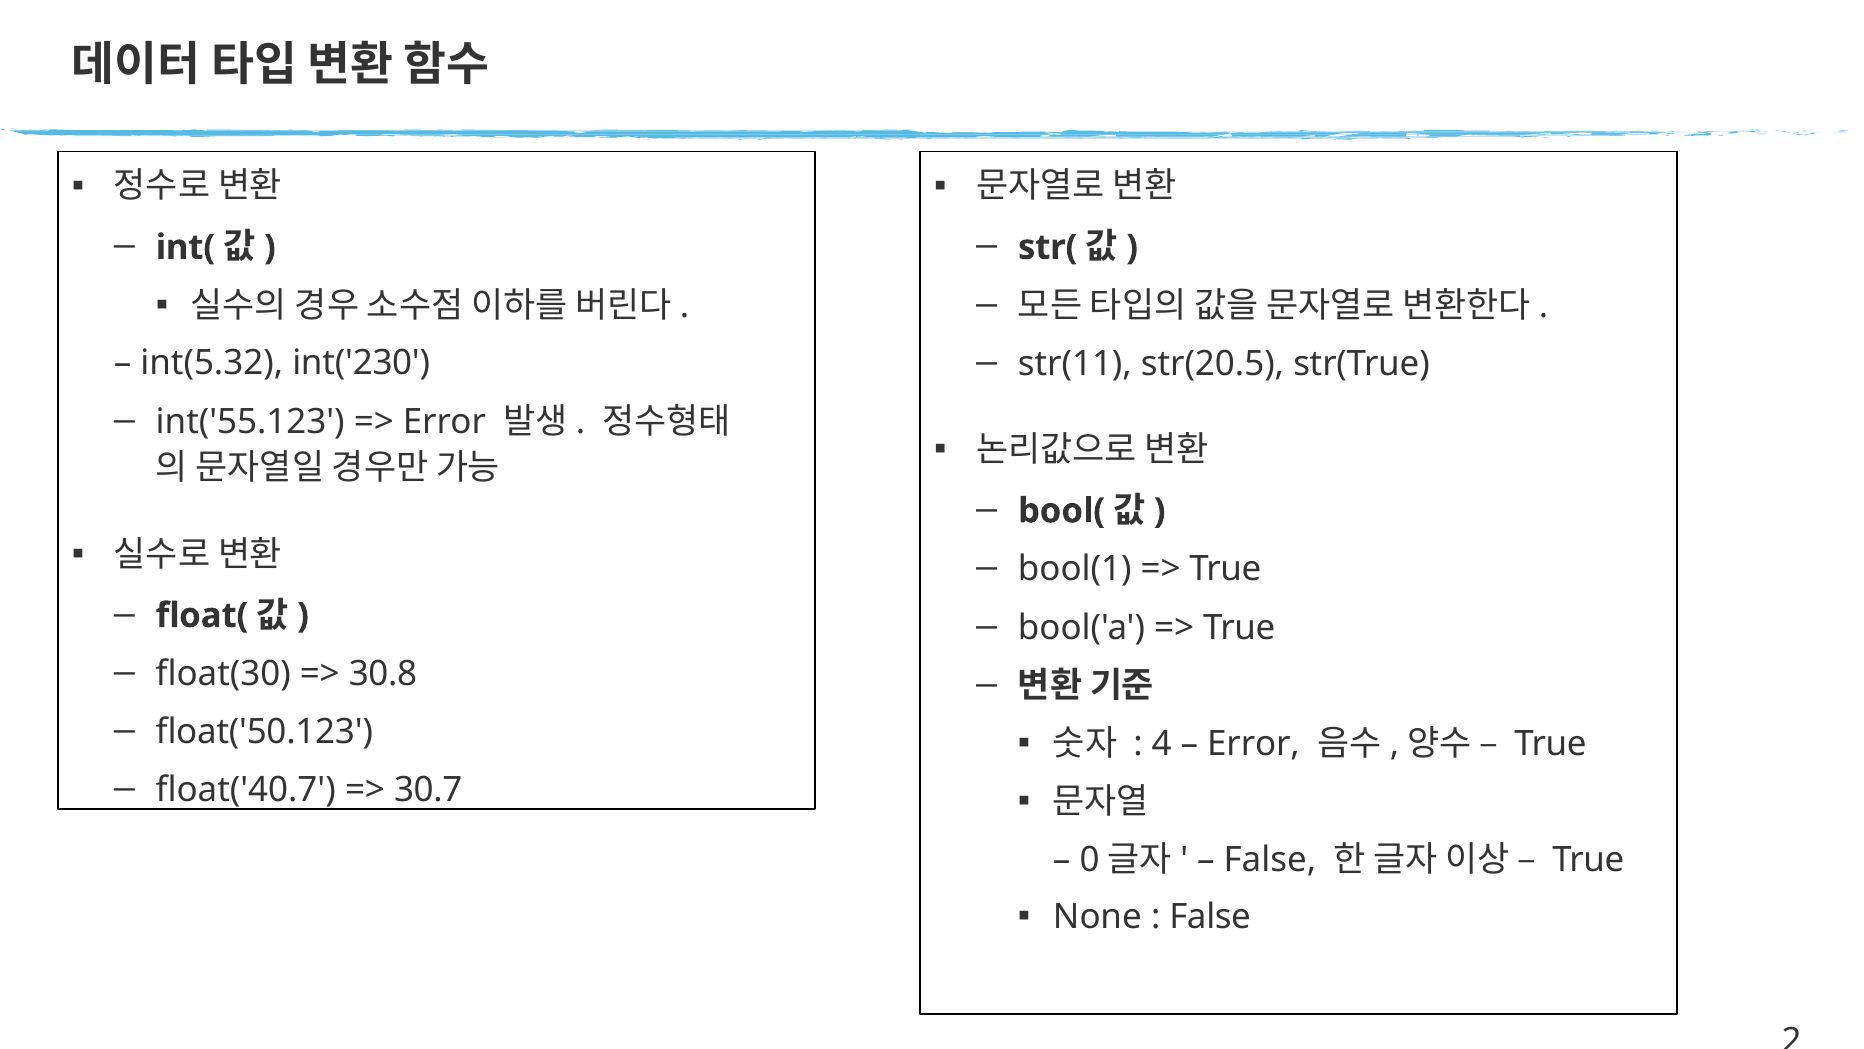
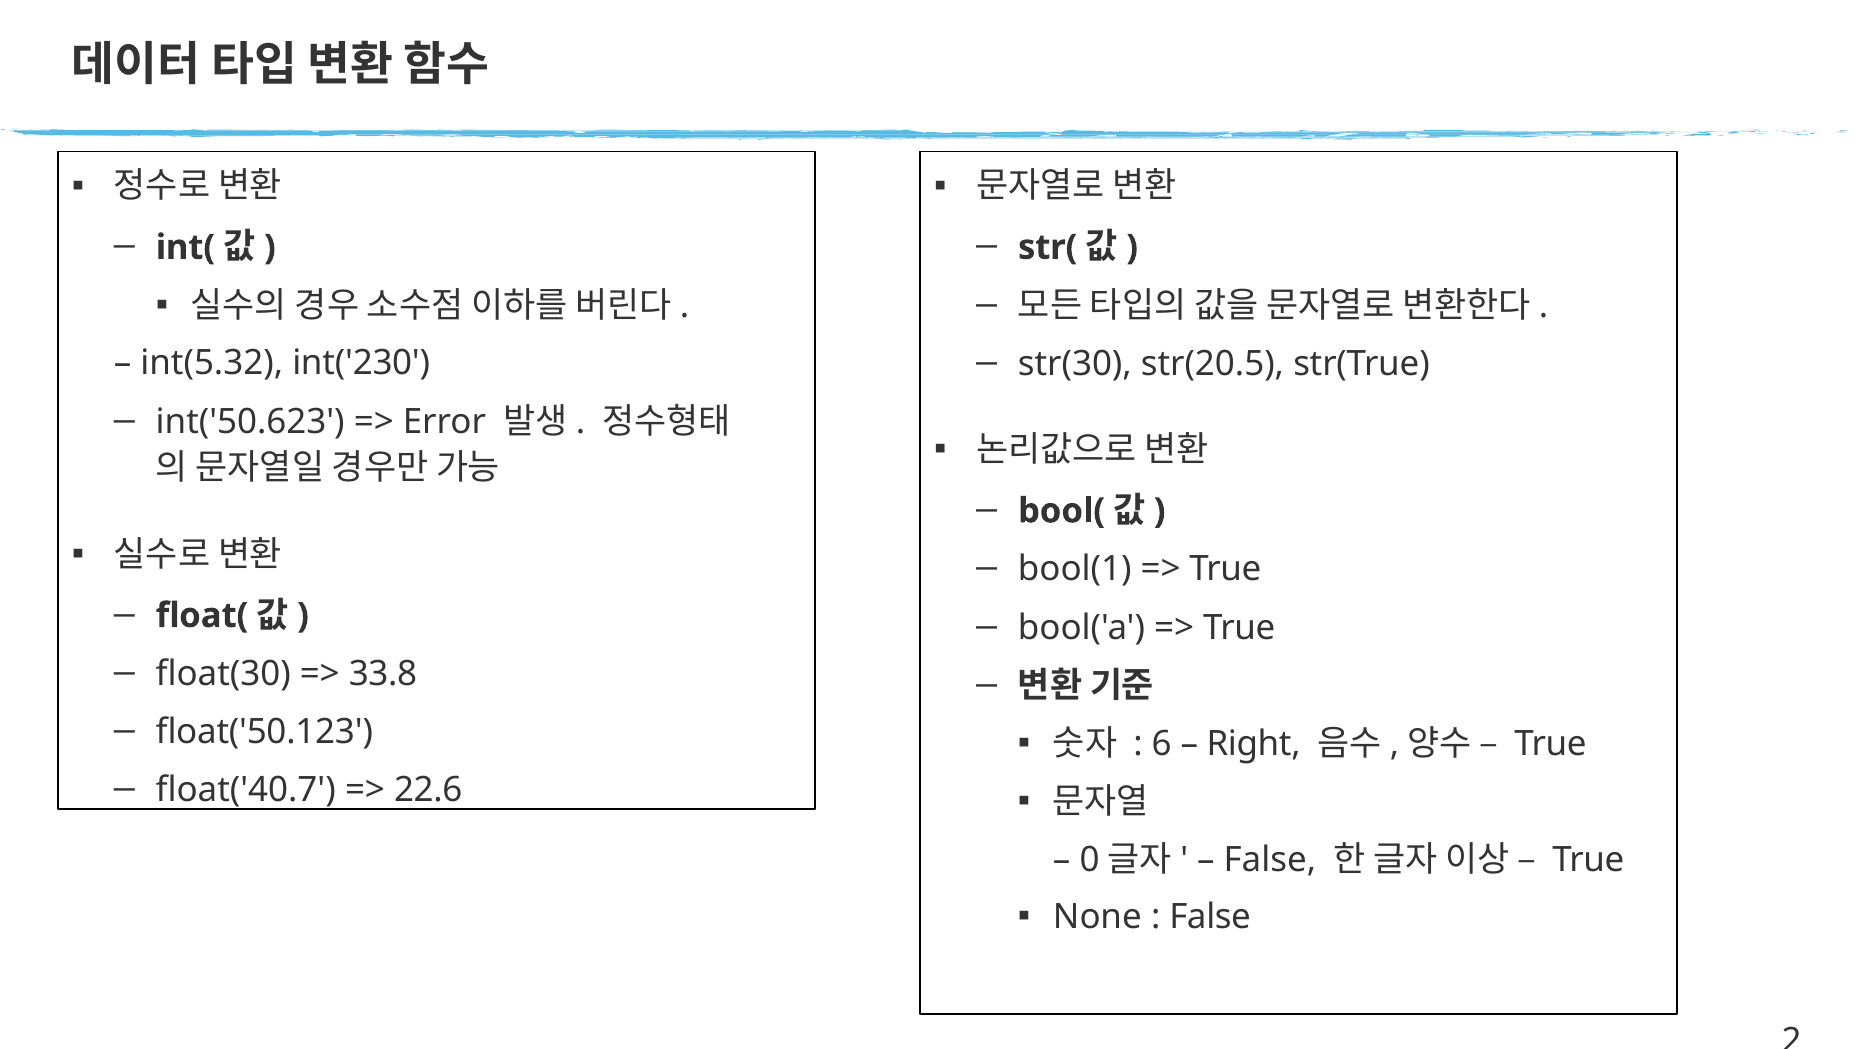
str(11: str(11 -> str(30 (1075, 364)
int('55.123: int('55.123 -> int('50.623 (250, 422)
30.8: 30.8 -> 33.8 (383, 673)
4: 4 -> 6 (1162, 744)
Error: Error -> Right (1254, 744)
30.7: 30.7 -> 22.6 (428, 790)
